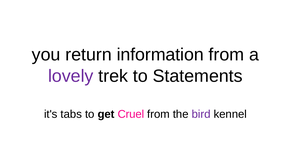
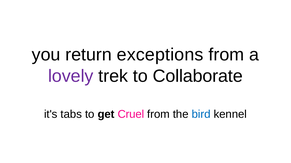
information: information -> exceptions (160, 55)
Statements: Statements -> Collaborate (198, 76)
bird colour: purple -> blue (201, 115)
